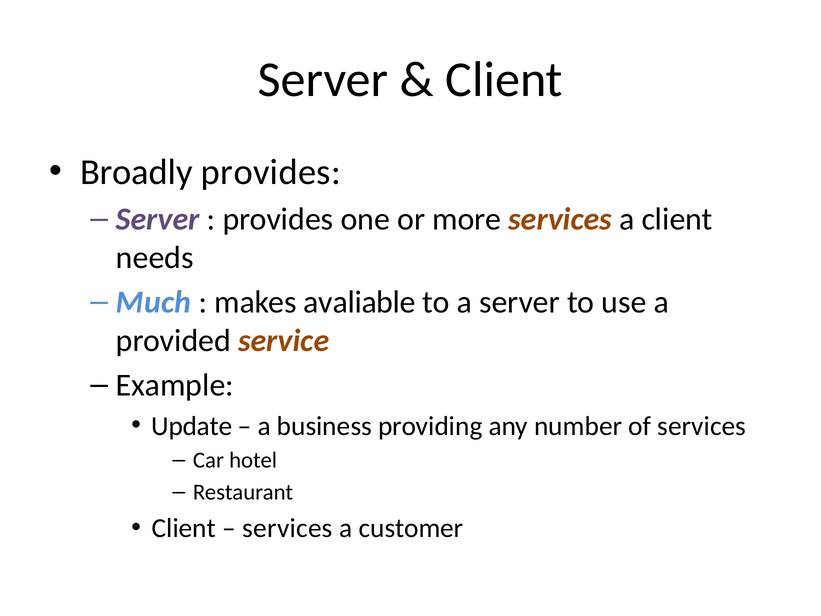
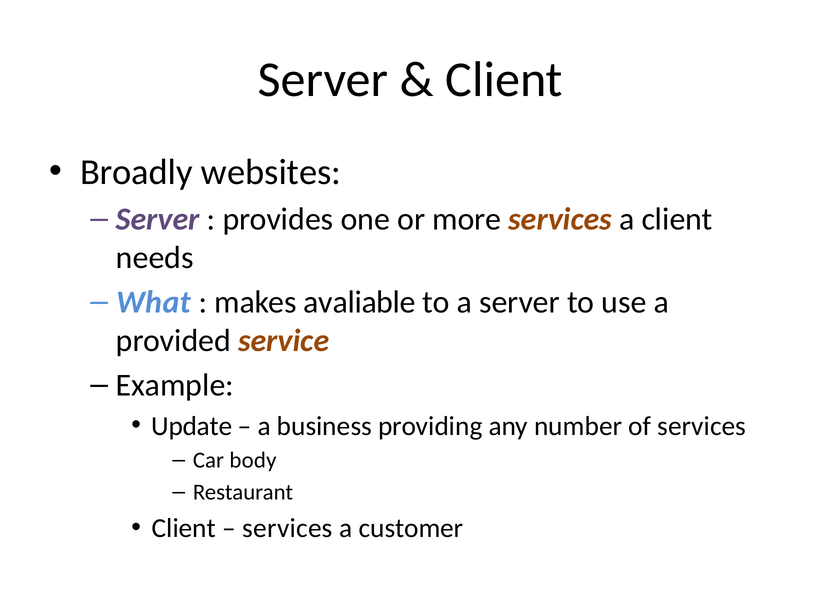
Broadly provides: provides -> websites (271, 172)
Much: Much -> What (153, 302)
hotel: hotel -> body (253, 460)
